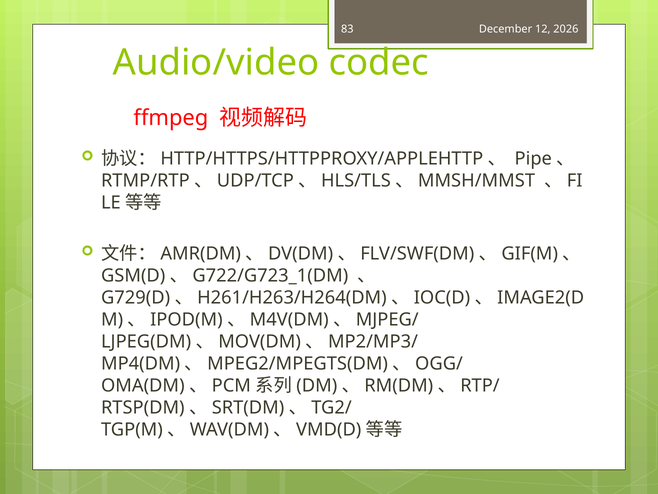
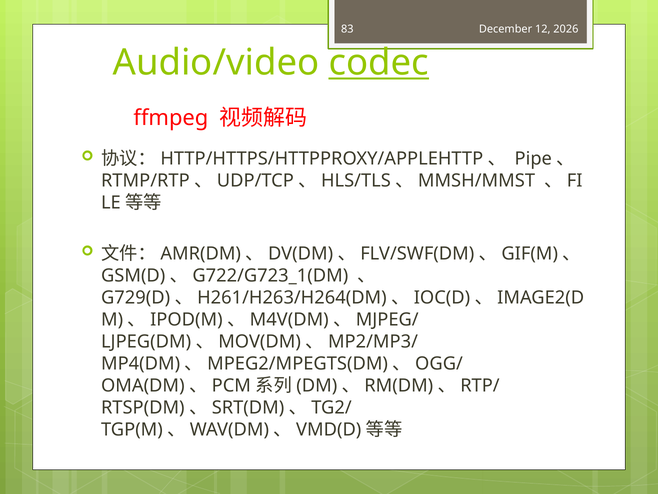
codec underline: none -> present (379, 63)
